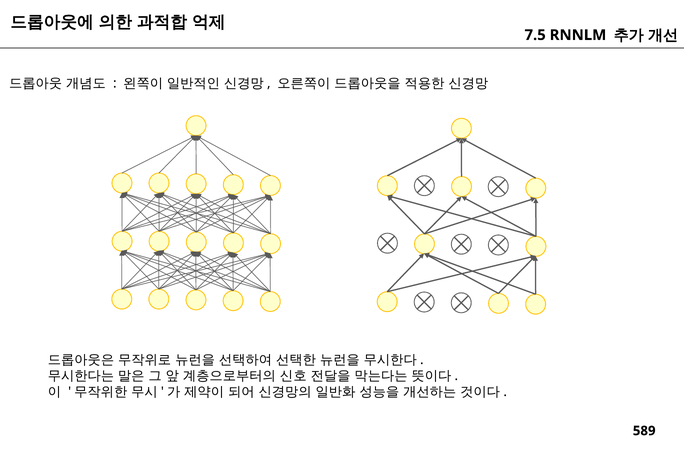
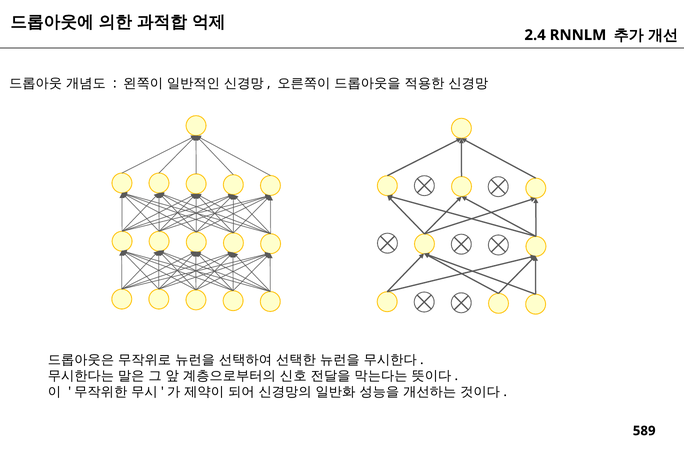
7.5: 7.5 -> 2.4 (535, 35)
